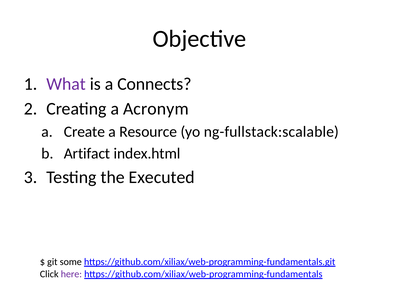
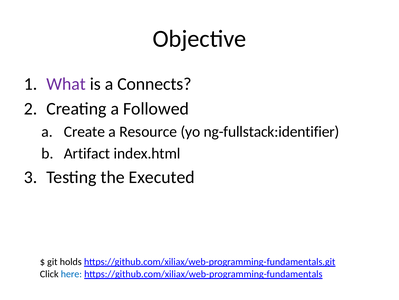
Acronym: Acronym -> Followed (156, 109)
ng-fullstack:scalable: ng-fullstack:scalable -> ng-fullstack:identifier (272, 131)
some: some -> holds (71, 261)
here colour: purple -> blue (71, 273)
